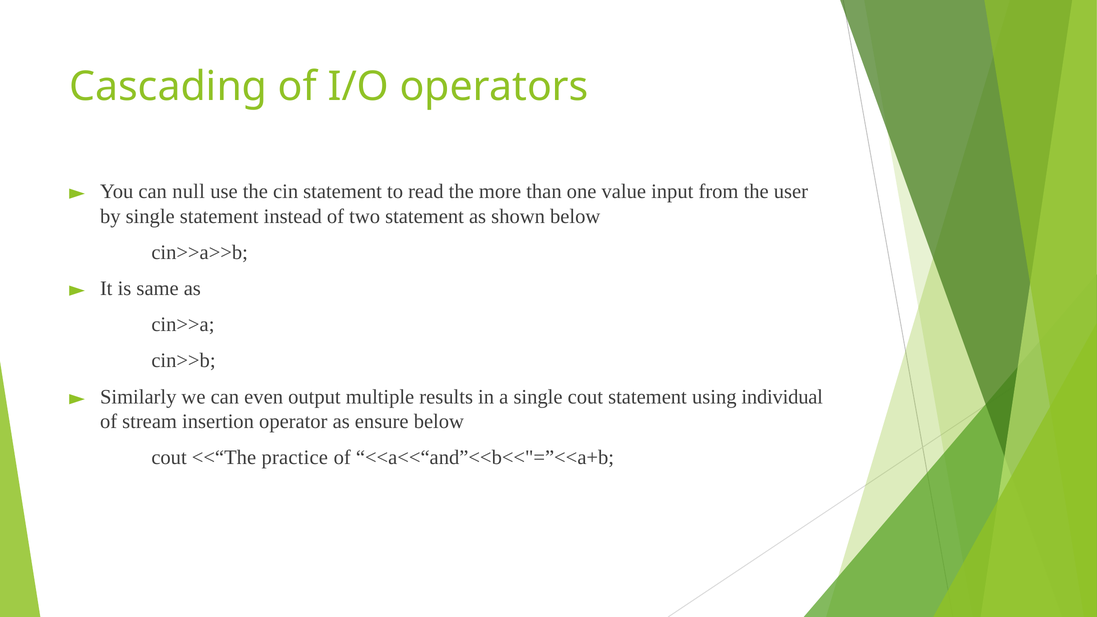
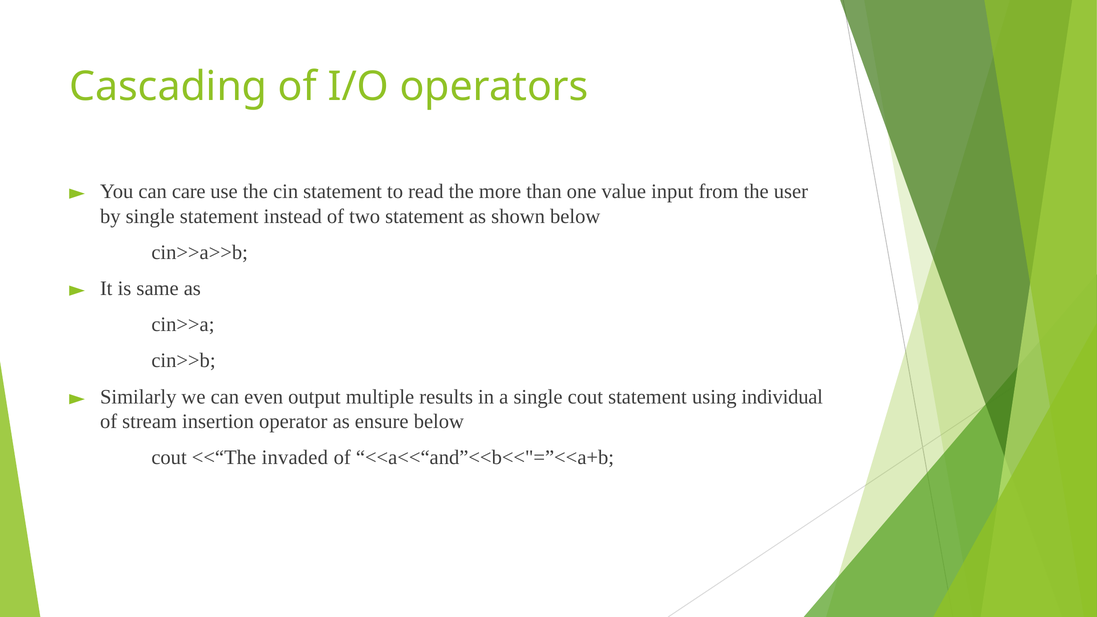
null: null -> care (189, 192)
practice: practice -> invaded (295, 458)
